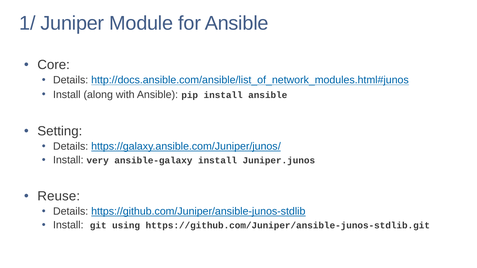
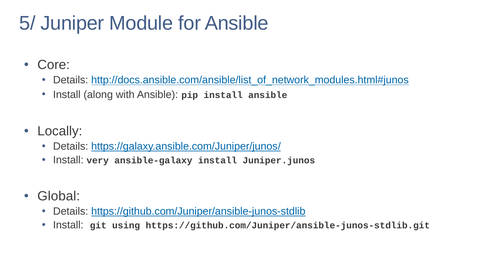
1/: 1/ -> 5/ (27, 23)
Setting: Setting -> Locally (60, 131)
Reuse: Reuse -> Global (59, 196)
